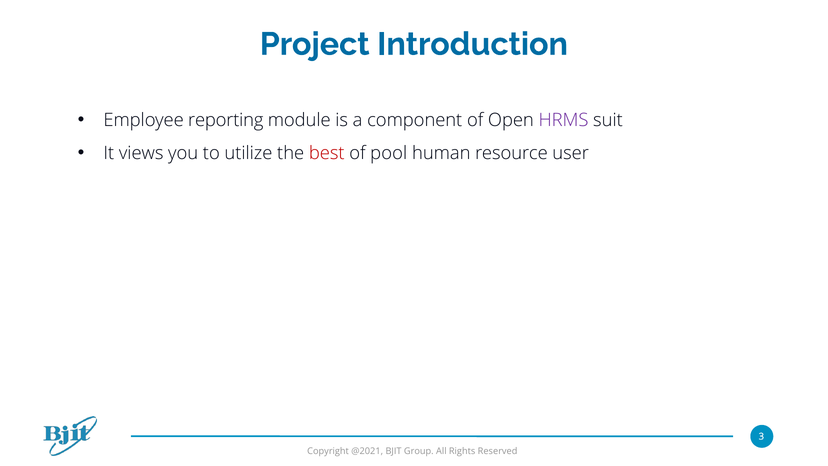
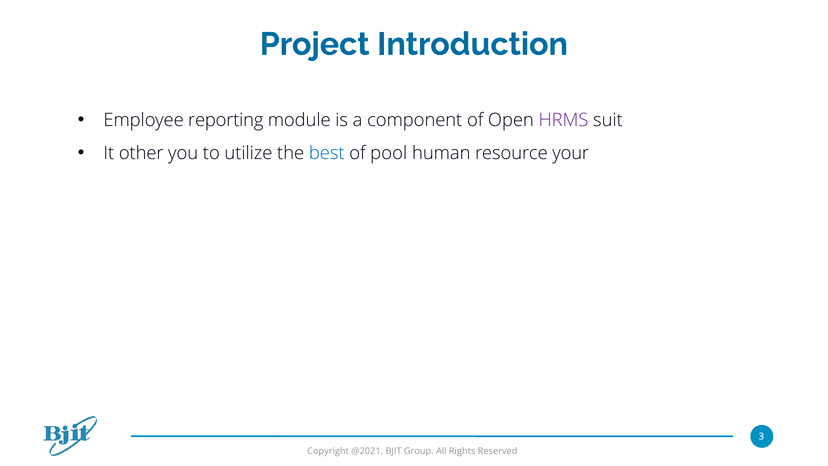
views: views -> other (141, 153)
best colour: red -> blue (327, 153)
user: user -> your (571, 153)
